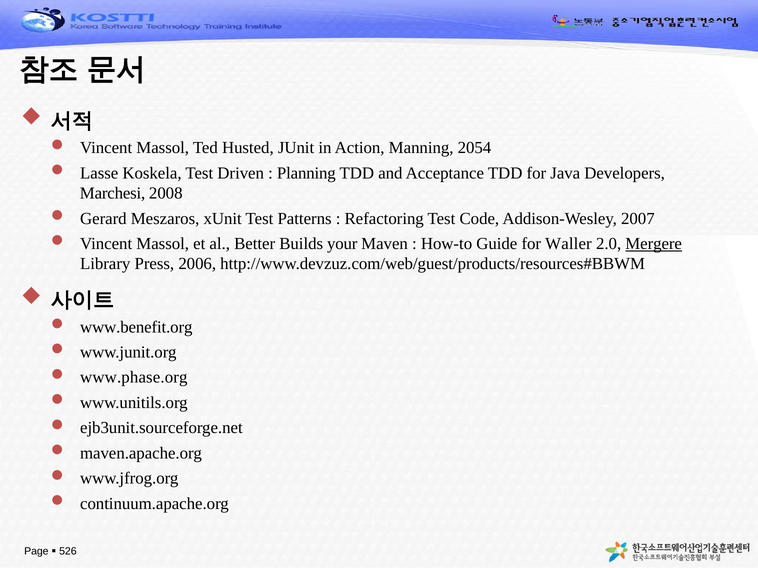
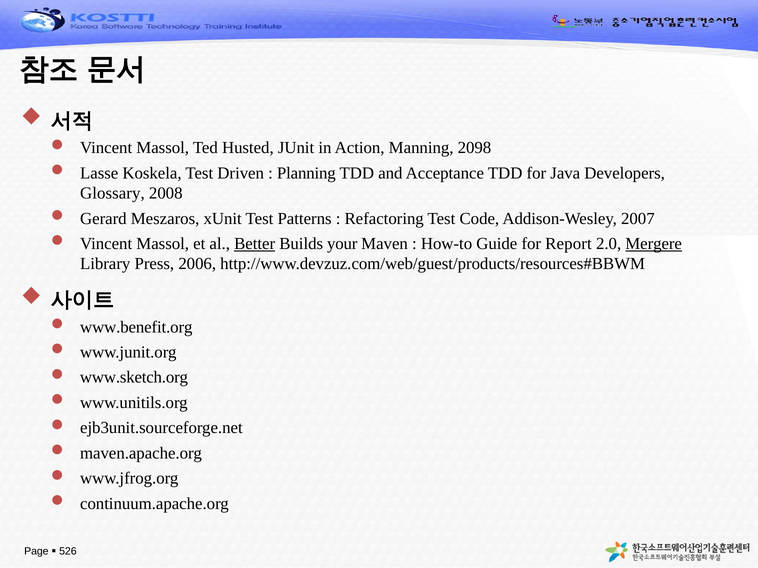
2054: 2054 -> 2098 (474, 148)
Marchesi: Marchesi -> Glossary (112, 193)
Better underline: none -> present (255, 244)
Waller: Waller -> Report (568, 244)
www.phase.org: www.phase.org -> www.sketch.org (134, 378)
